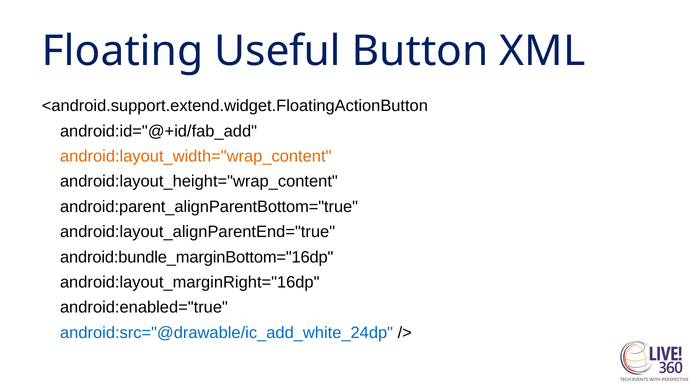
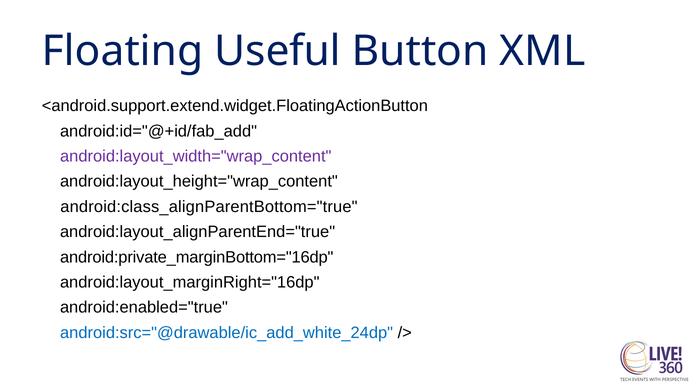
android:layout_width="wrap_content colour: orange -> purple (196, 156)
android:parent_alignParentBottom="true: android:parent_alignParentBottom="true -> android:class_alignParentBottom="true (209, 207)
android:bundle_marginBottom="16dp: android:bundle_marginBottom="16dp -> android:private_marginBottom="16dp (197, 257)
